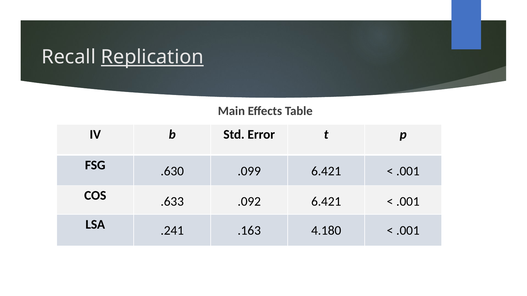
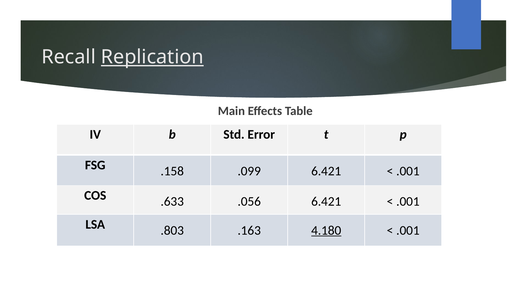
.630: .630 -> .158 (172, 171)
.092: .092 -> .056 (249, 202)
.241: .241 -> .803 (172, 231)
4.180 underline: none -> present (326, 231)
